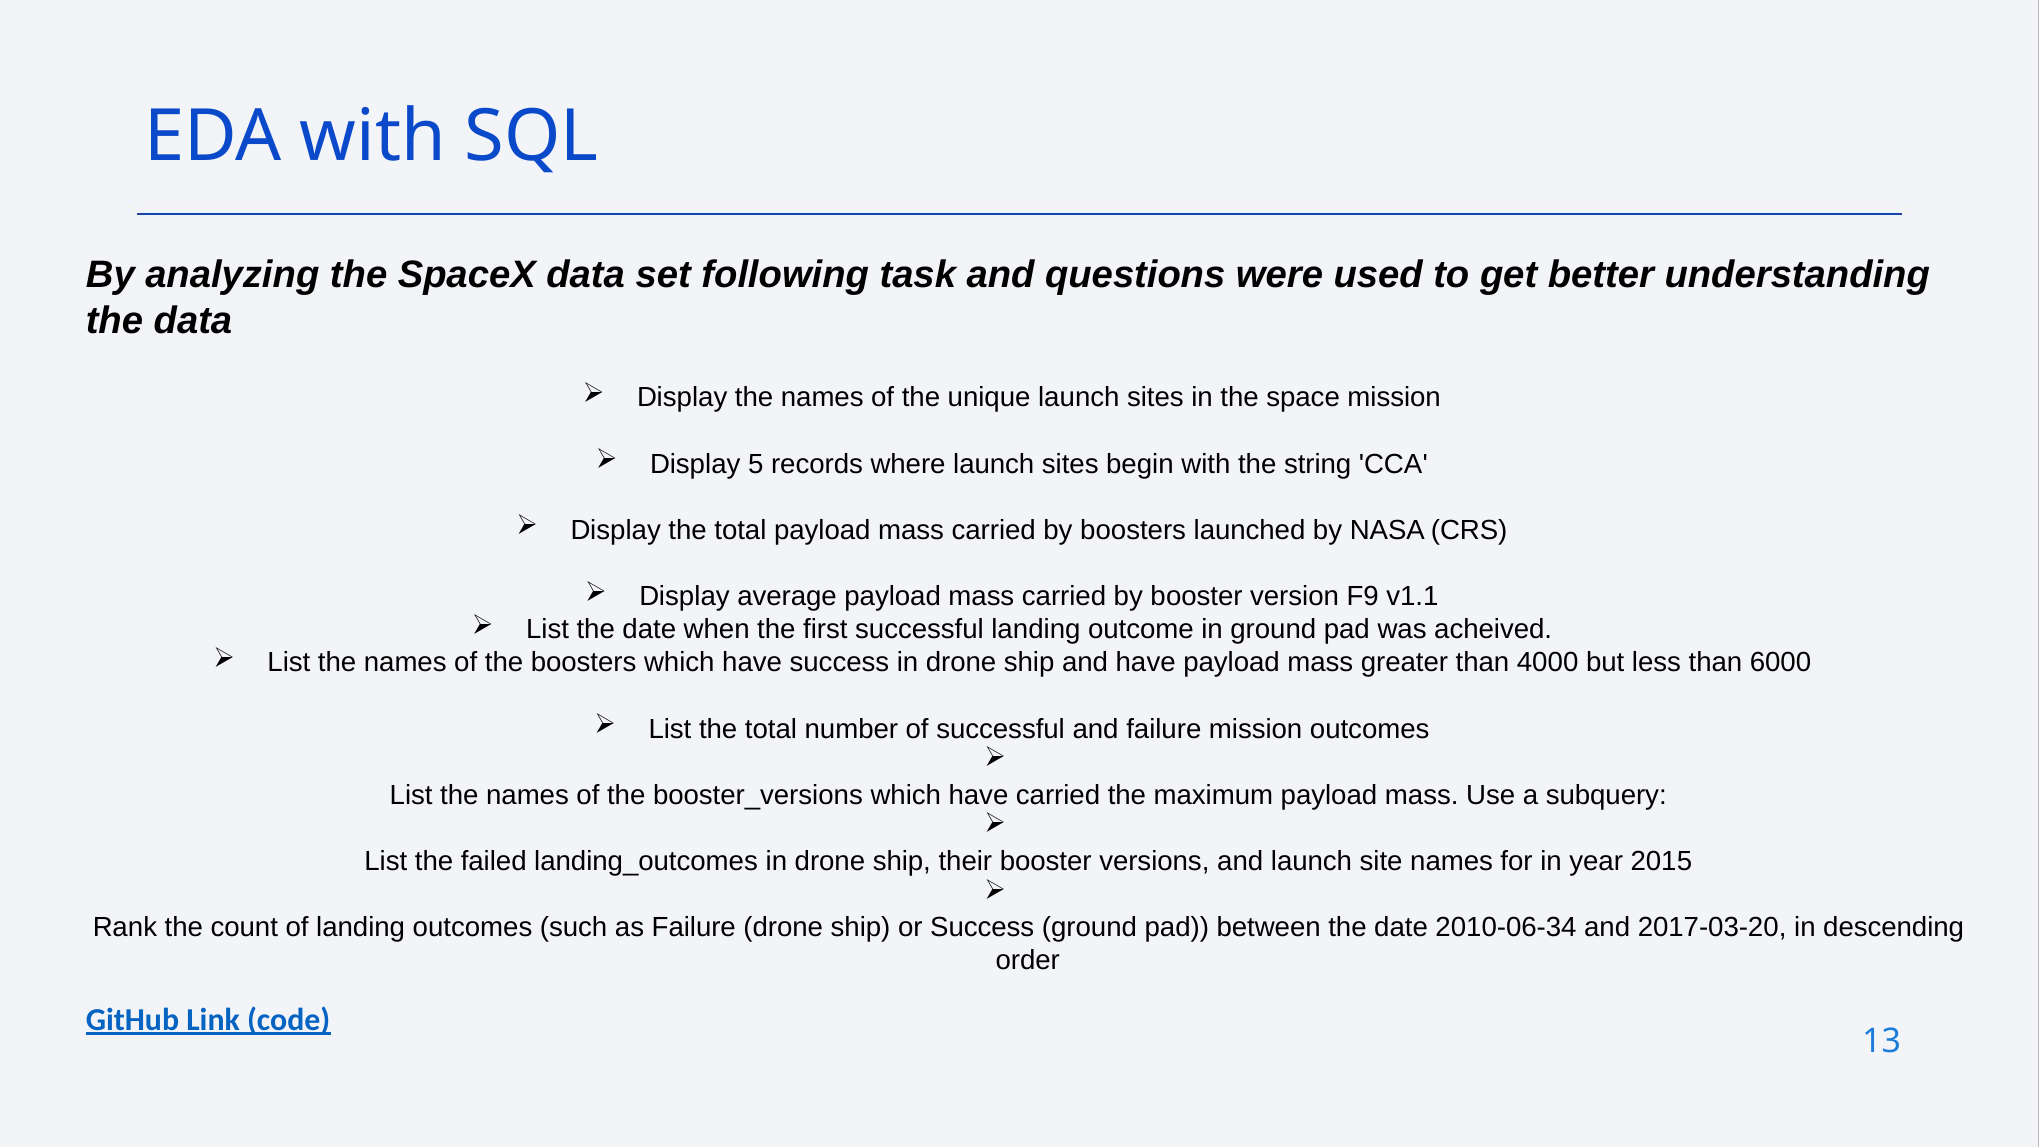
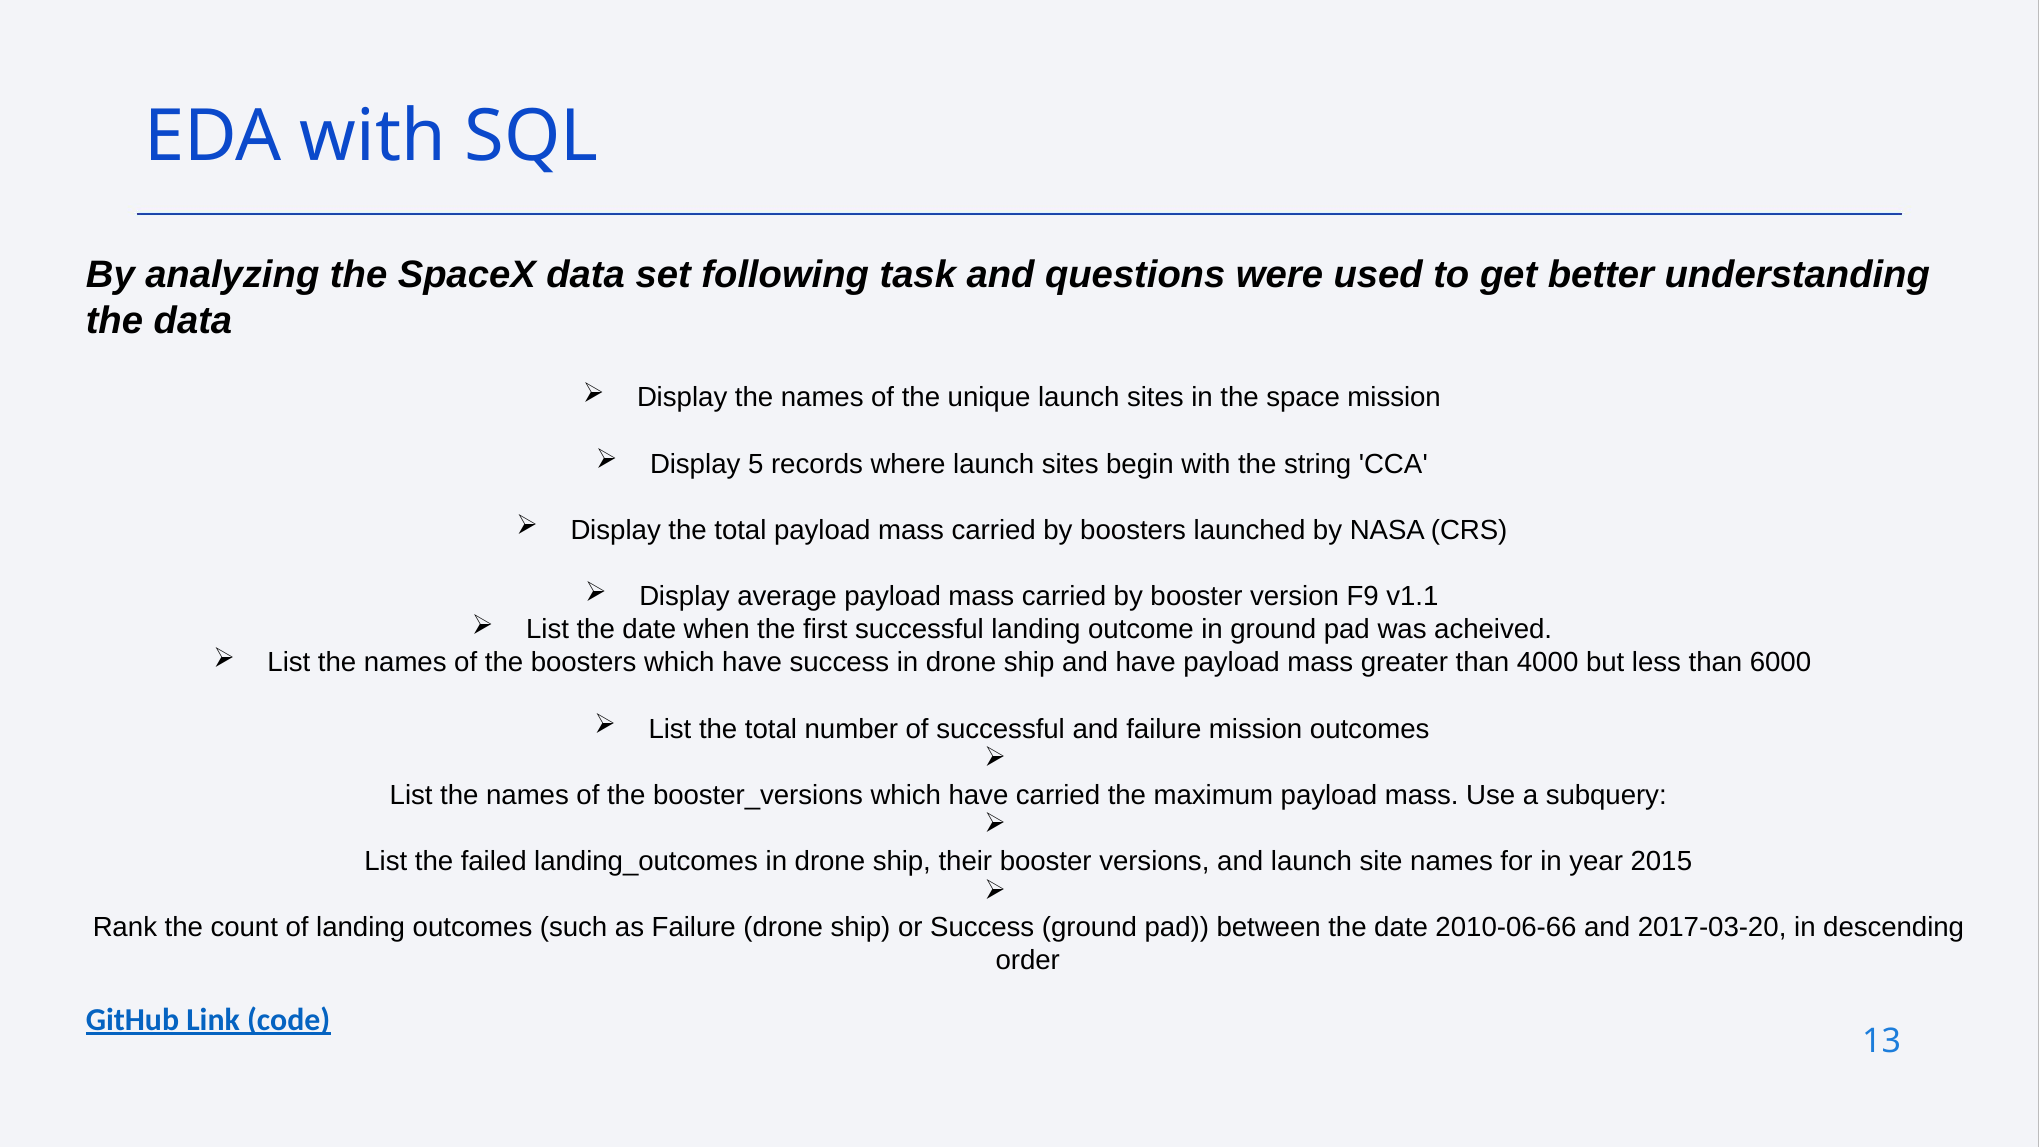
2010-06-34: 2010-06-34 -> 2010-06-66 (1506, 928)
